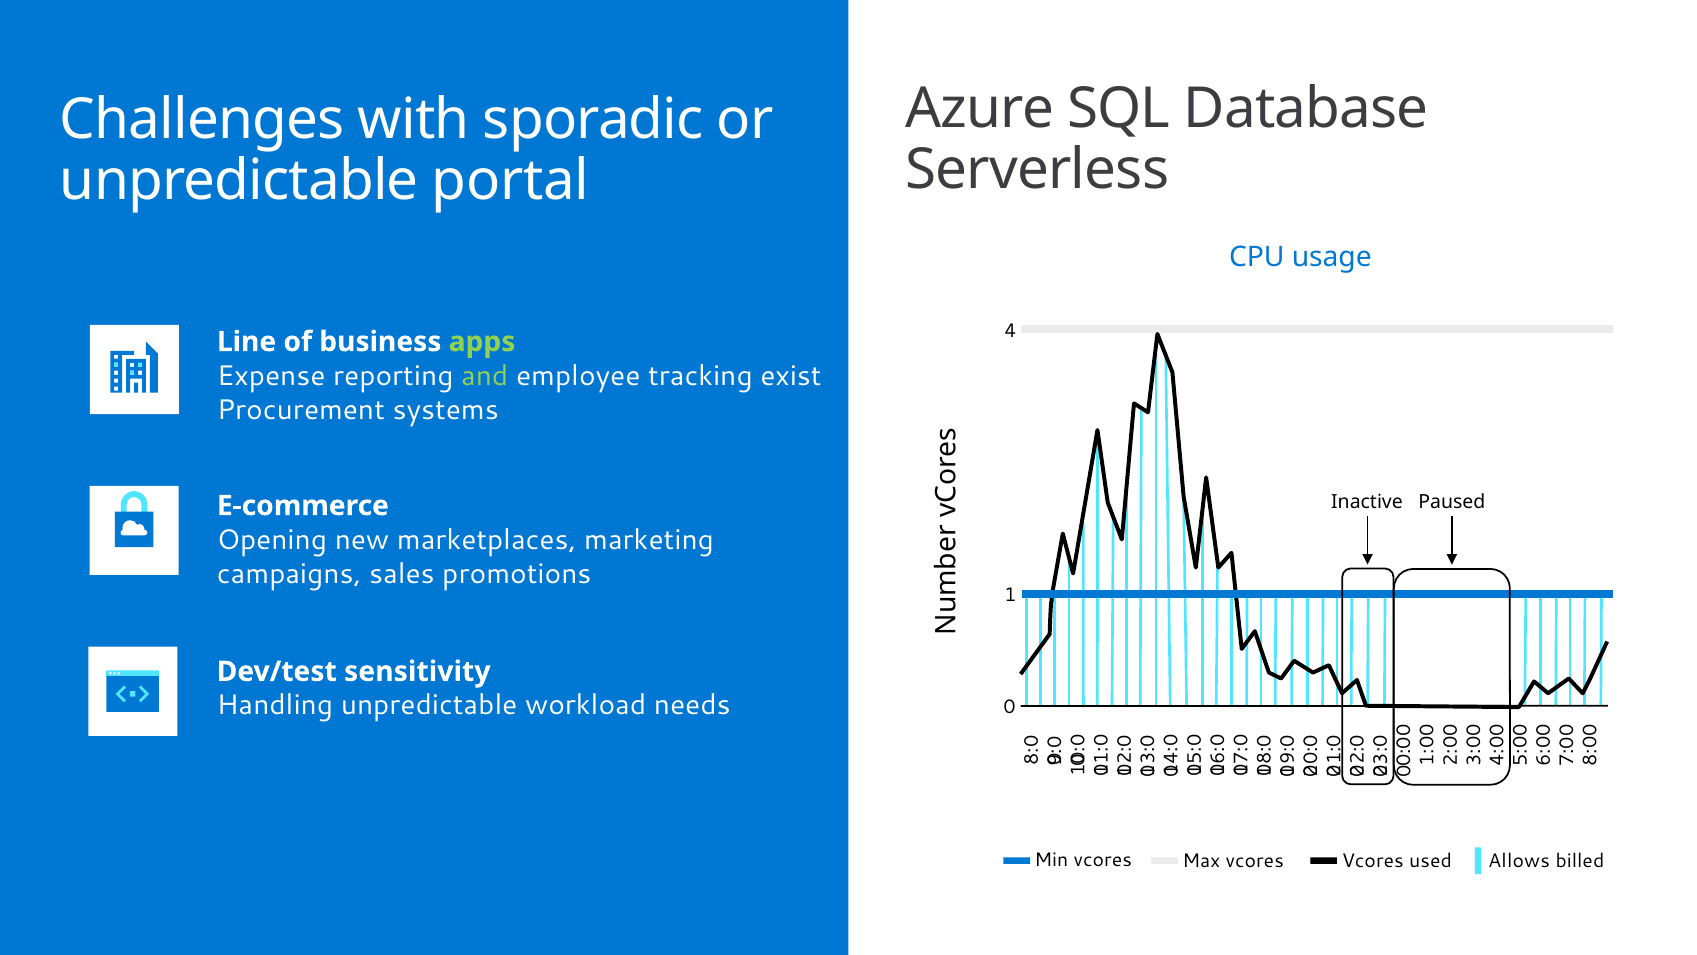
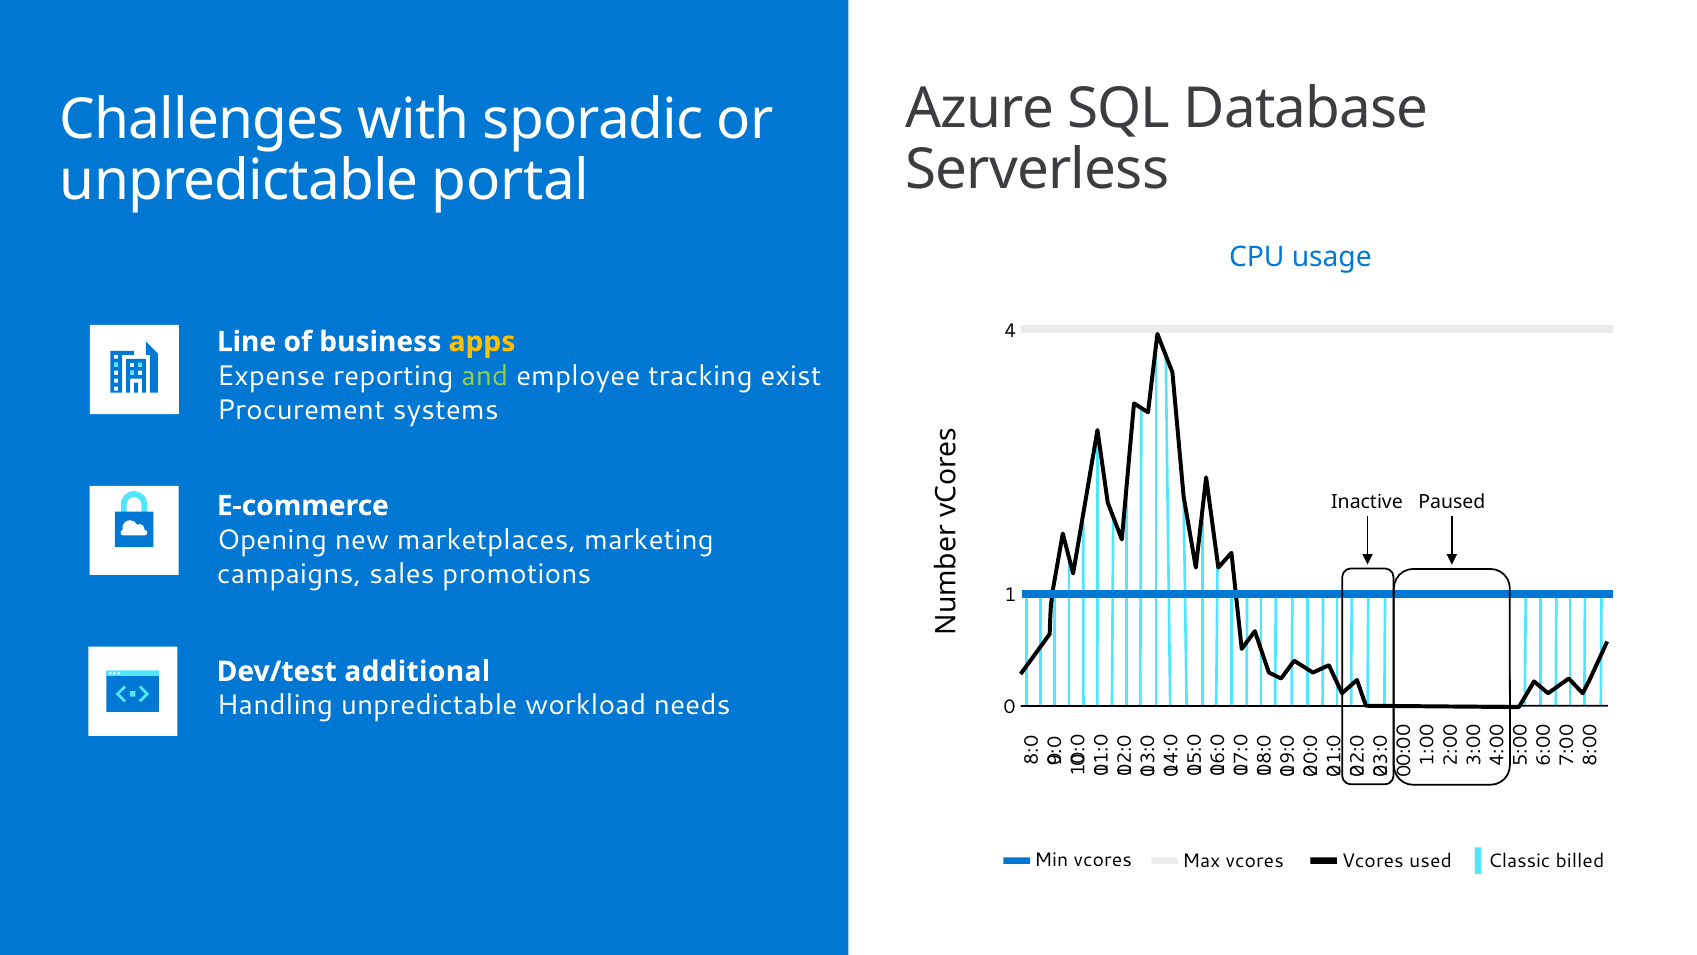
apps colour: light green -> yellow (482, 342)
sensitivity: sensitivity -> additional (417, 671)
Allows: Allows -> Classic (1519, 861)
